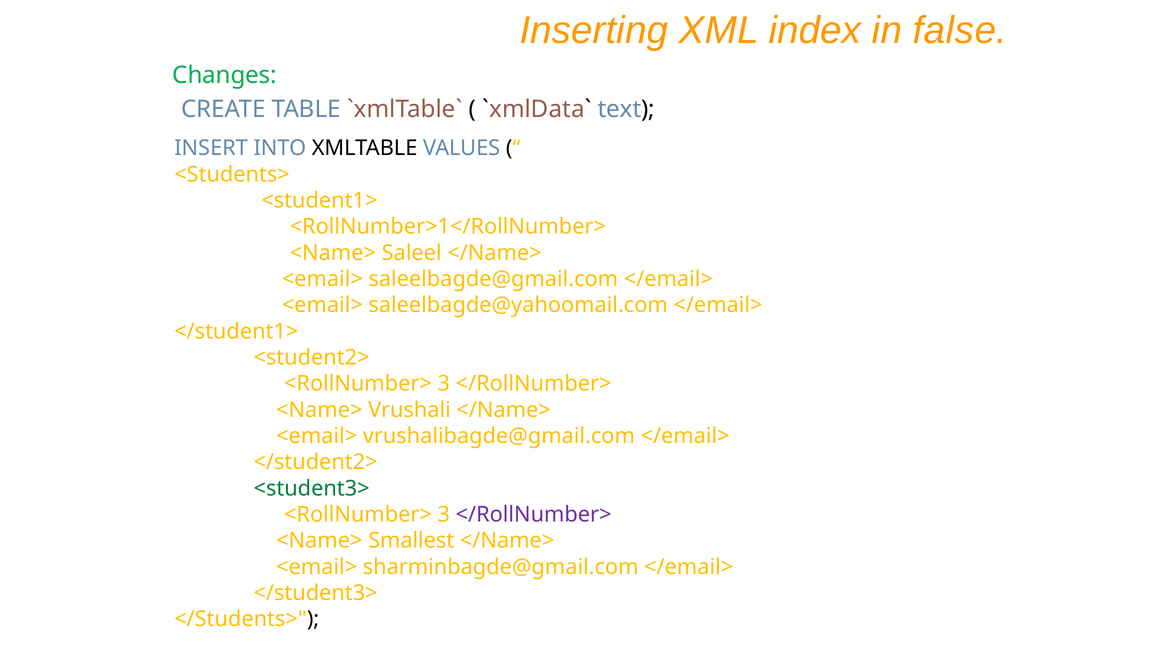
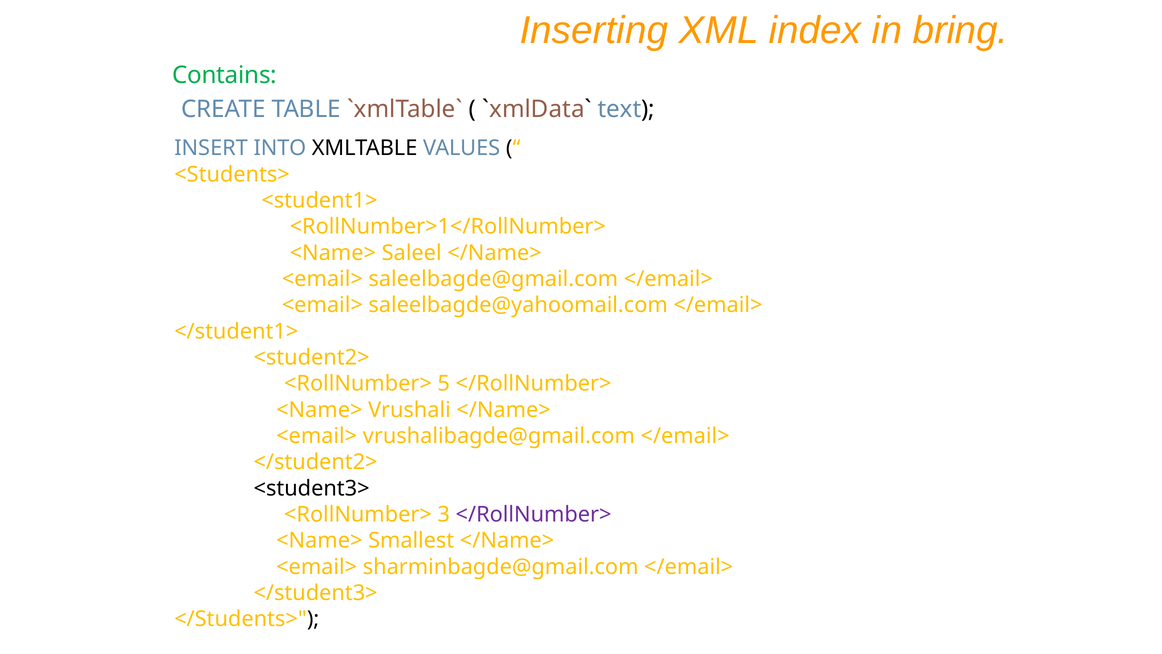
false: false -> bring (960, 30)
Changes: Changes -> Contains (225, 75)
3: 3 -> 5 (444, 384)
<student3> colour: green -> black (312, 488)
